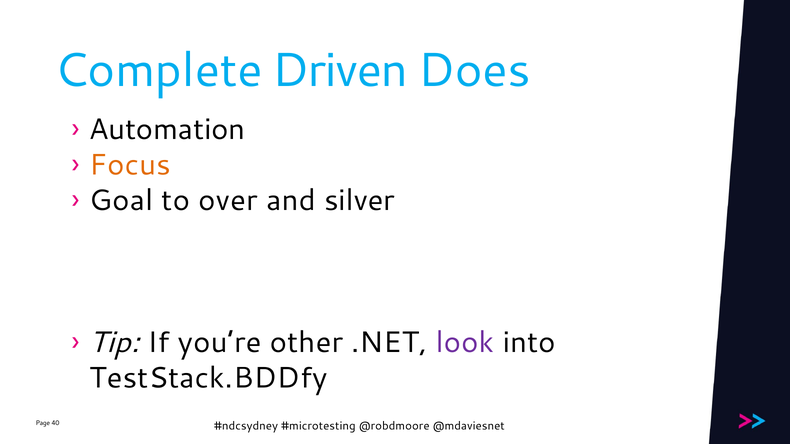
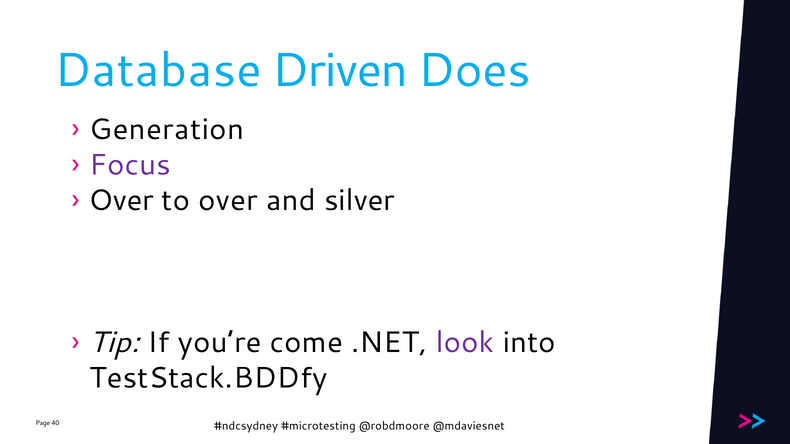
Complete: Complete -> Database (158, 70)
Automation: Automation -> Generation (167, 130)
Focus colour: orange -> purple (130, 165)
Goal: Goal -> Over (121, 201)
other: other -> come (306, 343)
